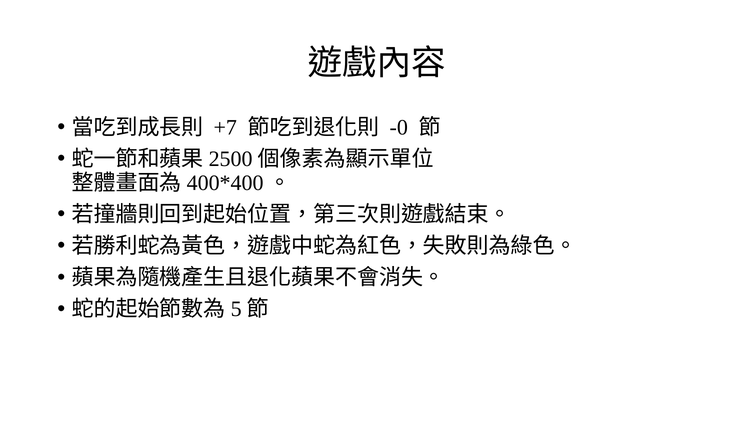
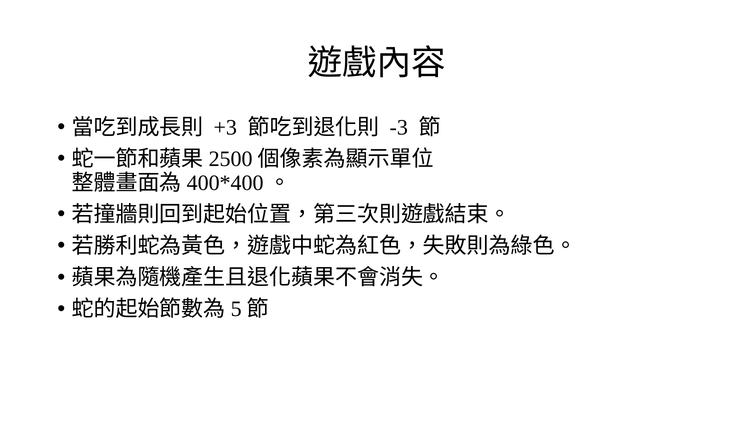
+7: +7 -> +3 (225, 127)
-0: -0 -> -3 (399, 127)
